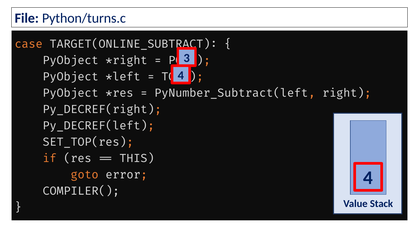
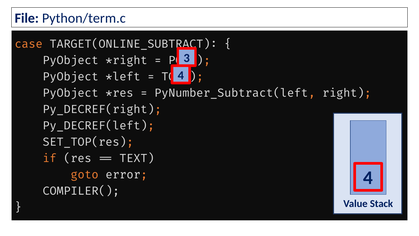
Python/turns.c: Python/turns.c -> Python/term.c (84, 18)
THIS: THIS -> TEXT (137, 158)
